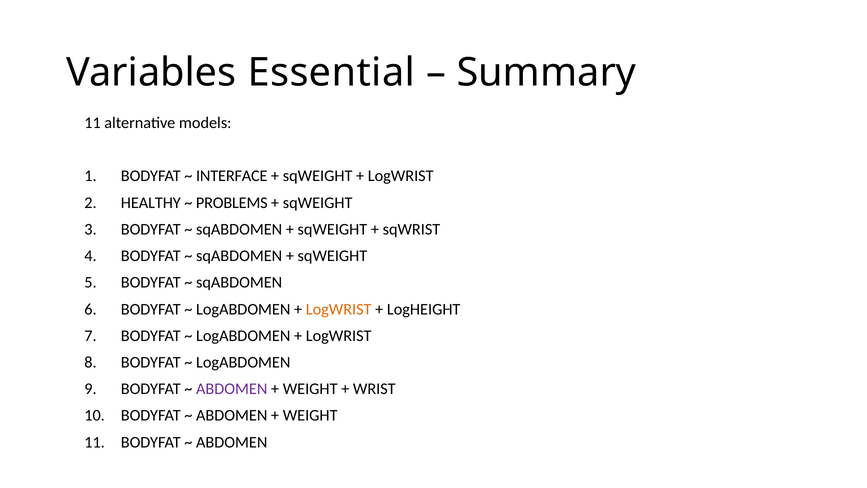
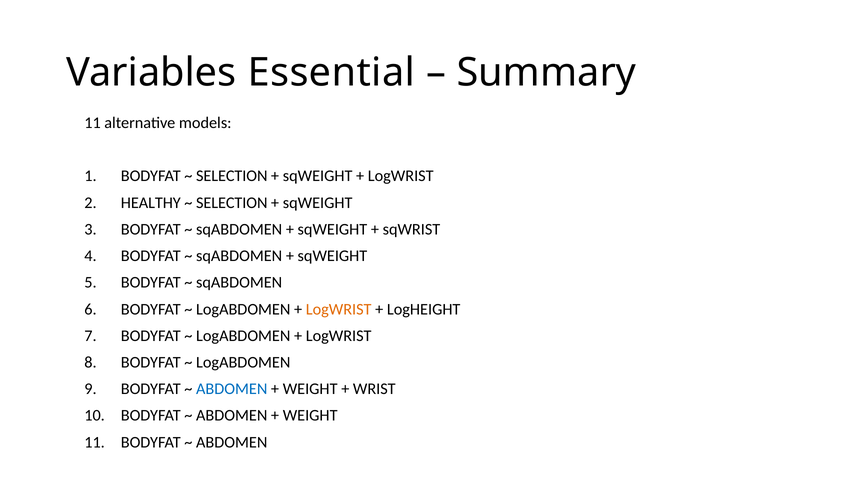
INTERFACE: INTERFACE -> SELECTION (232, 176)
PROBLEMS: PROBLEMS -> SELECTION (232, 203)
ABDOMEN colour: purple -> blue (232, 389)
